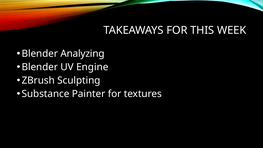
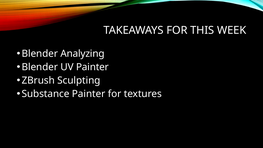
UV Engine: Engine -> Painter (92, 67)
